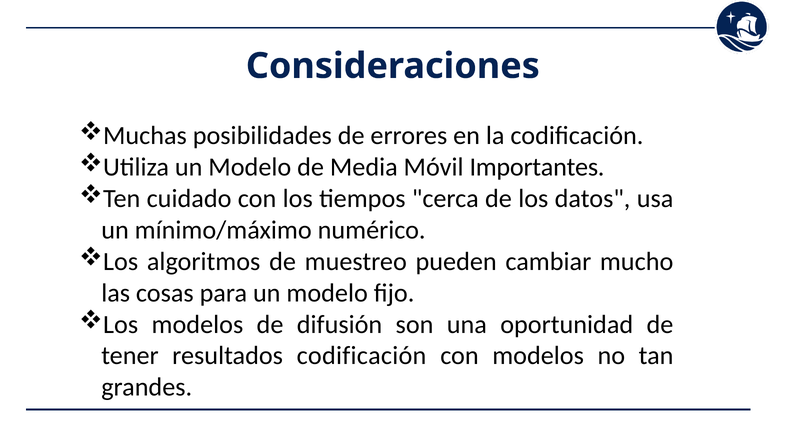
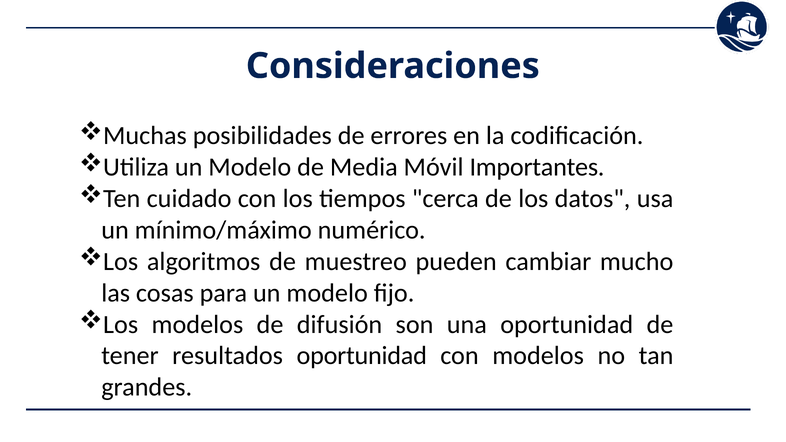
resultados codificación: codificación -> oportunidad (362, 356)
